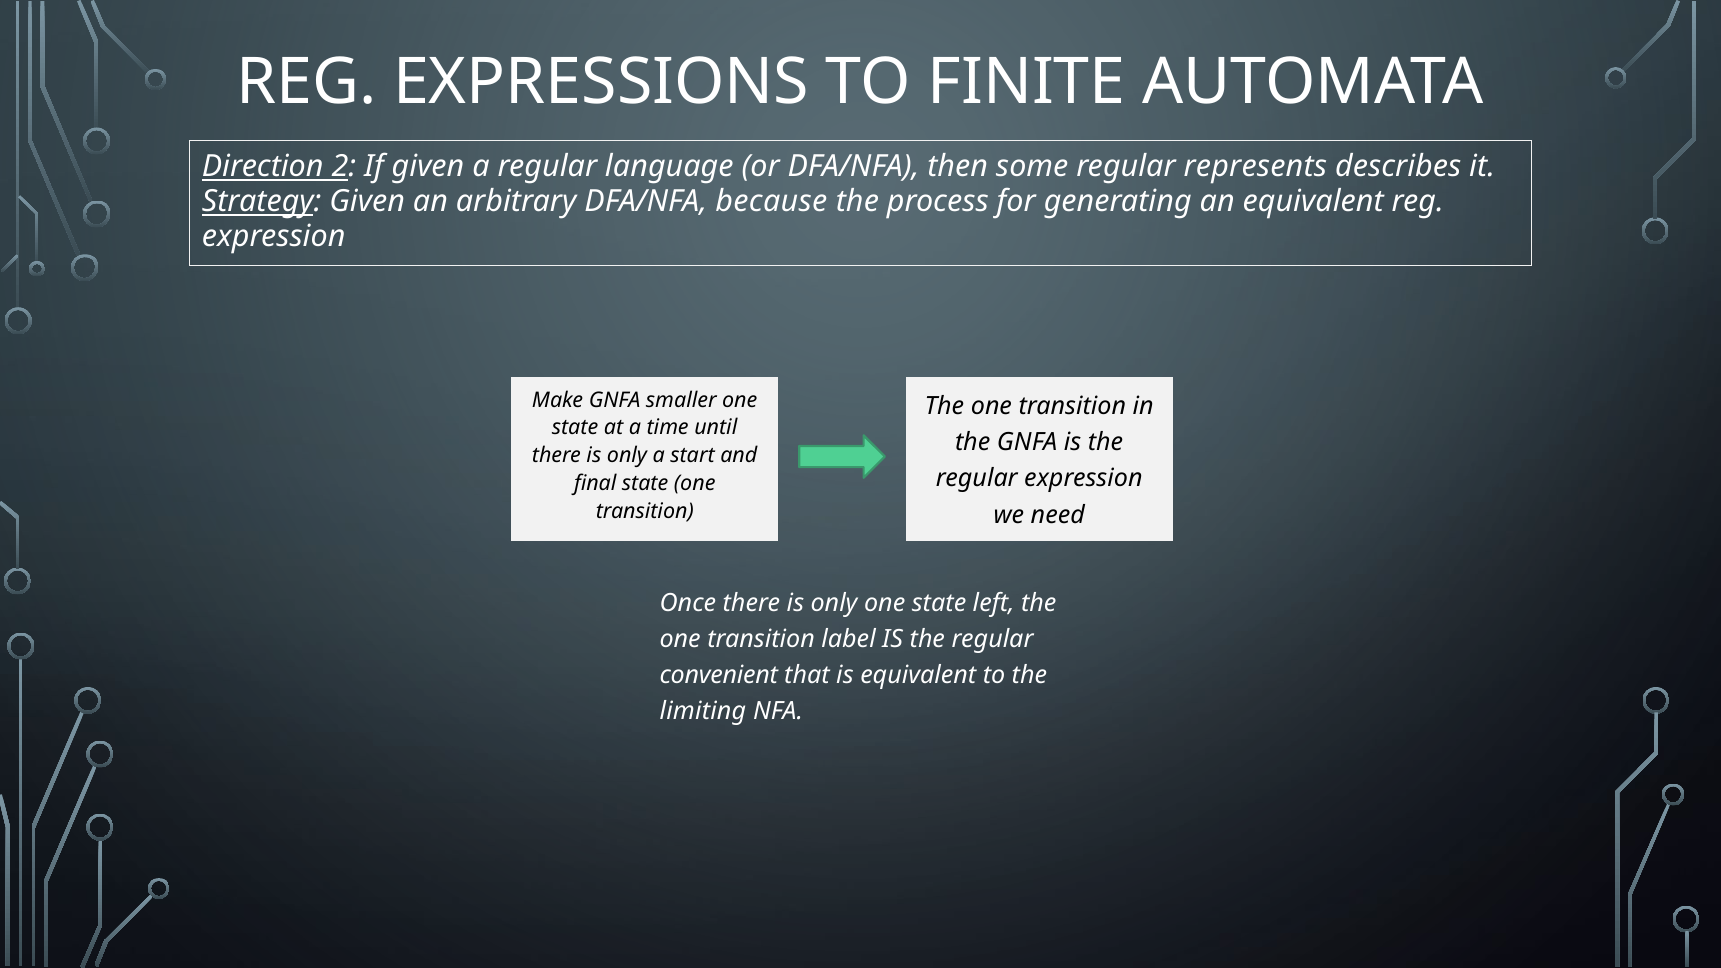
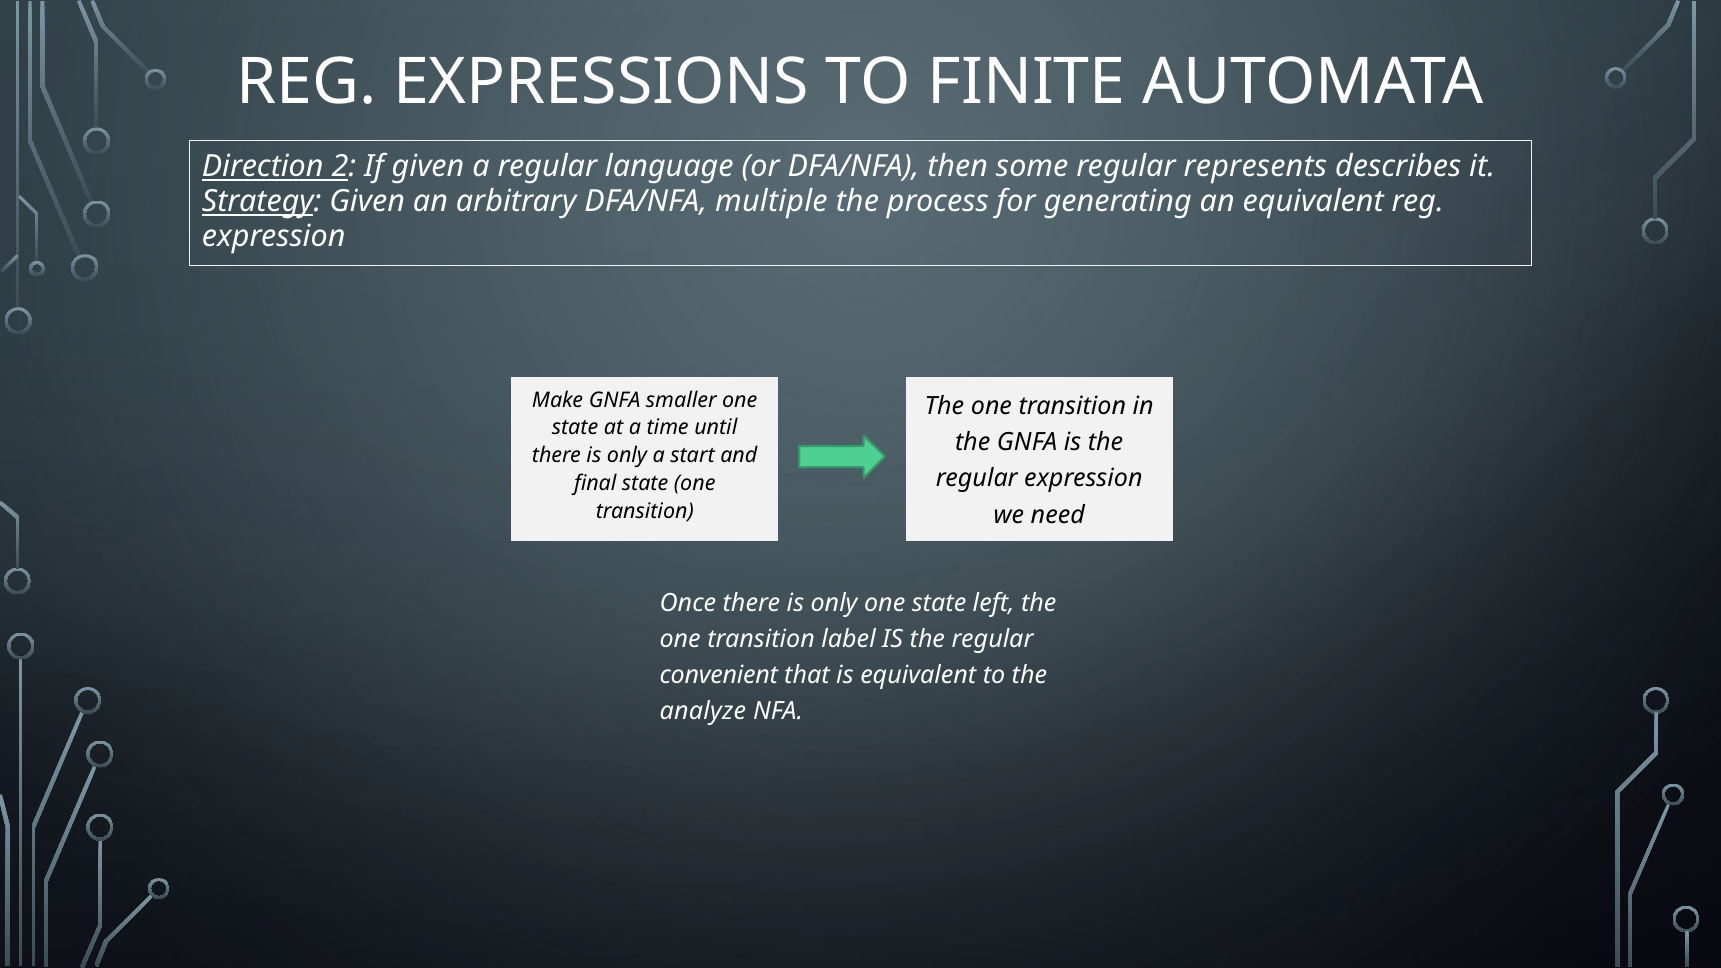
because: because -> multiple (771, 201)
limiting: limiting -> analyze (703, 712)
